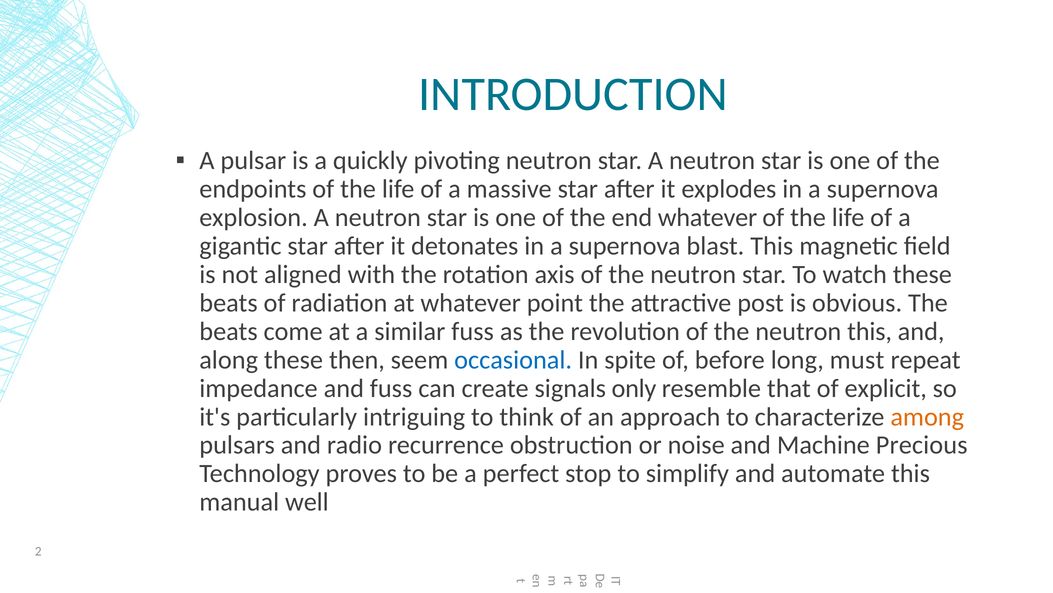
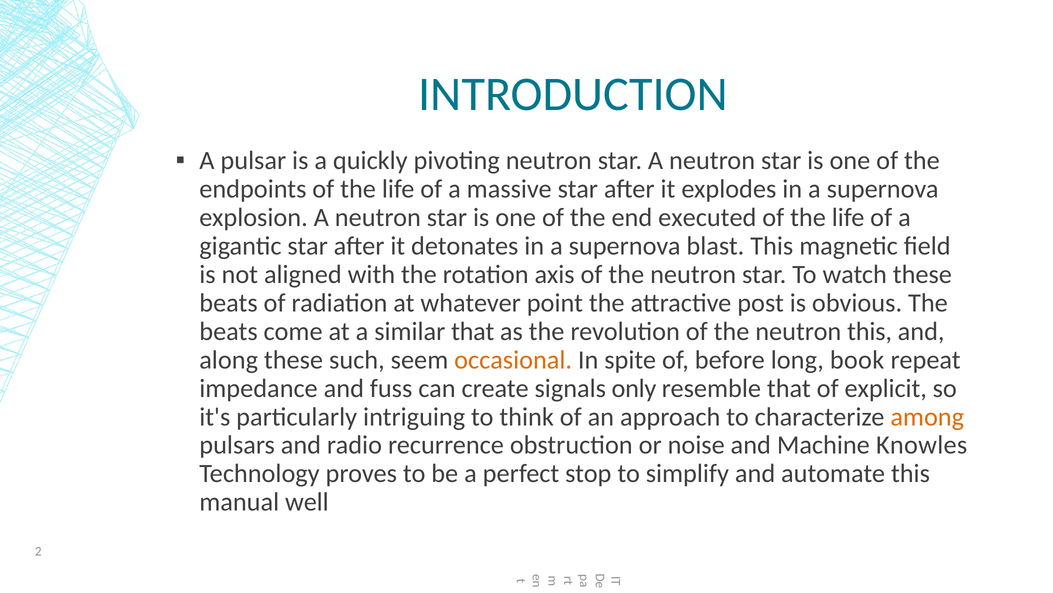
end whatever: whatever -> executed (707, 217)
similar fuss: fuss -> that (473, 331)
then: then -> such (357, 360)
occasional colour: blue -> orange (513, 360)
must: must -> book (857, 360)
Precious: Precious -> Knowles (922, 445)
